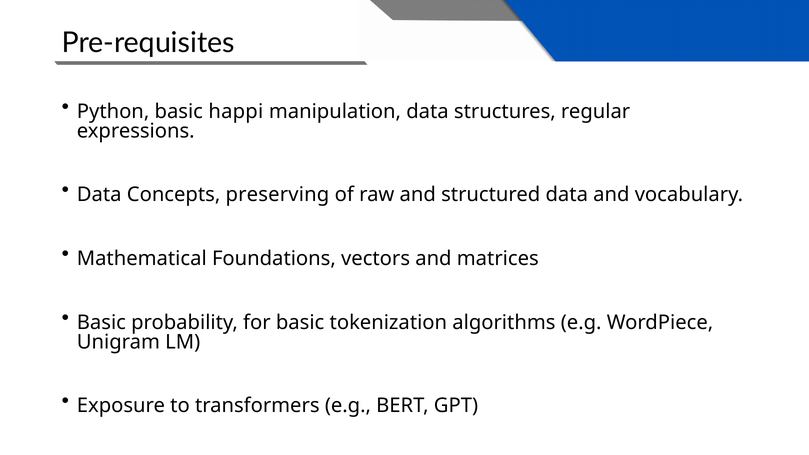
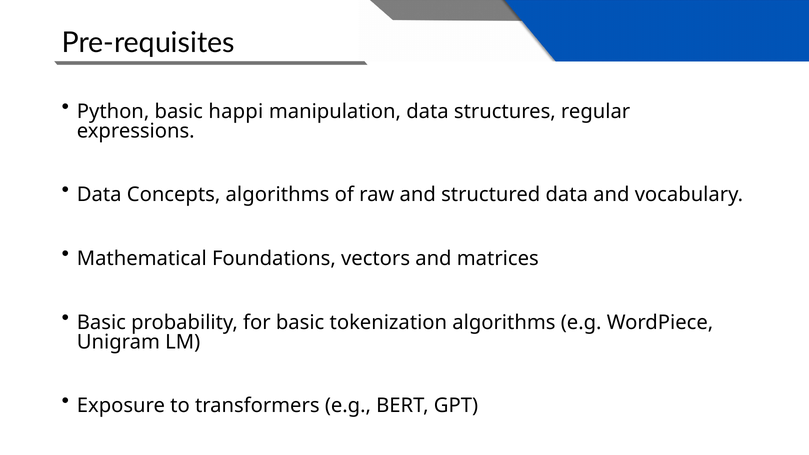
Concepts preserving: preserving -> algorithms (277, 195)
